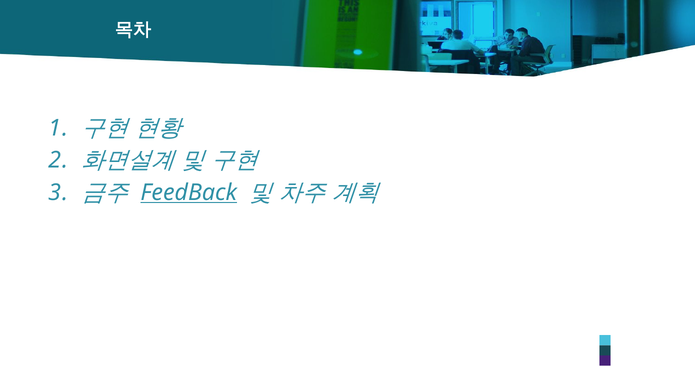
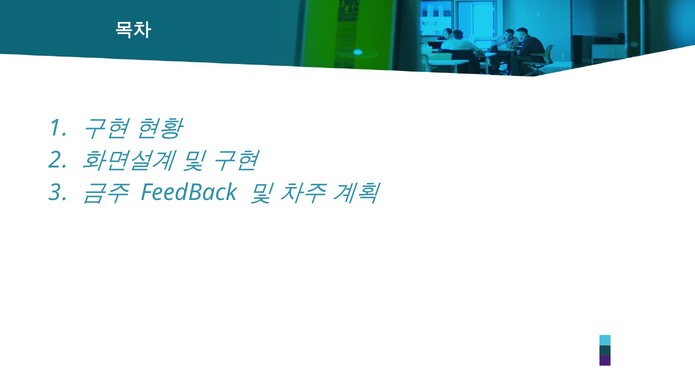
FeedBack underline: present -> none (189, 193)
